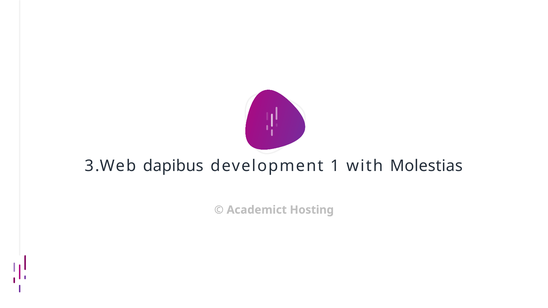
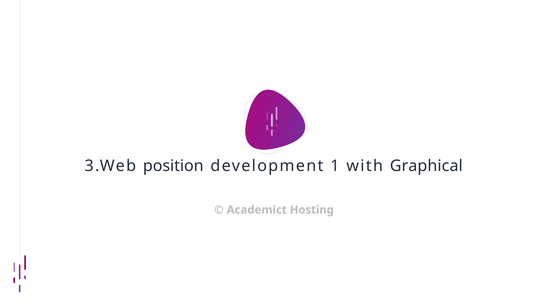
dapibus: dapibus -> position (173, 166)
Molestias: Molestias -> Graphical (426, 166)
